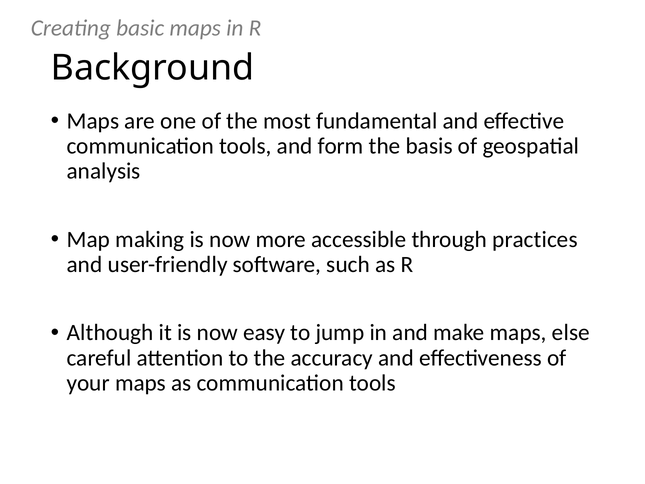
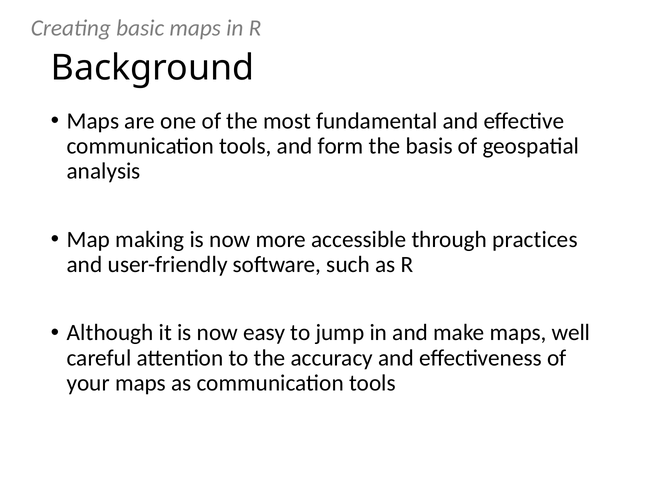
else: else -> well (571, 333)
